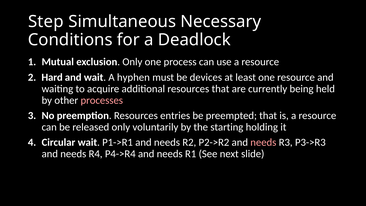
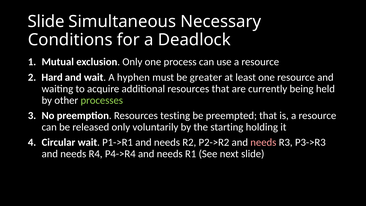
Step: Step -> Slide (46, 22)
devices: devices -> greater (206, 77)
processes colour: pink -> light green (102, 100)
entries: entries -> testing (175, 116)
